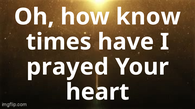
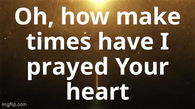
know: know -> make (148, 17)
